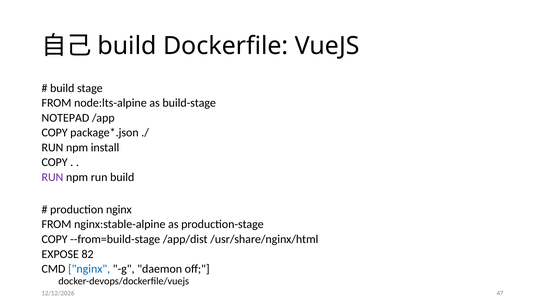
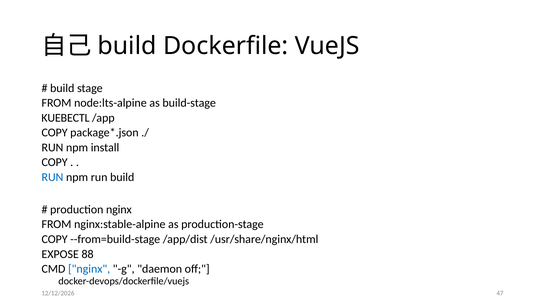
NOTEPAD: NOTEPAD -> KUEBECTL (66, 118)
RUN colour: purple -> blue (52, 177)
82: 82 -> 88 (88, 254)
